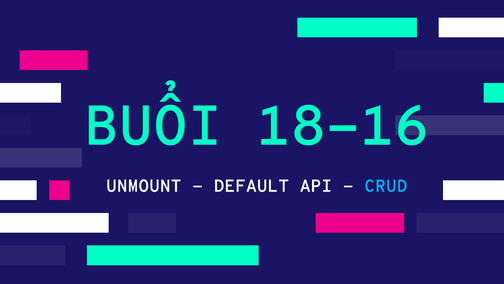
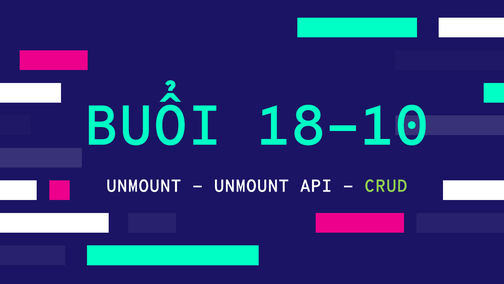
18-16: 18-16 -> 18-10 (343, 126)
DEFAULT: DEFAULT -> UNMOUNT (251, 186)
CRUD colour: light blue -> light green (386, 186)
